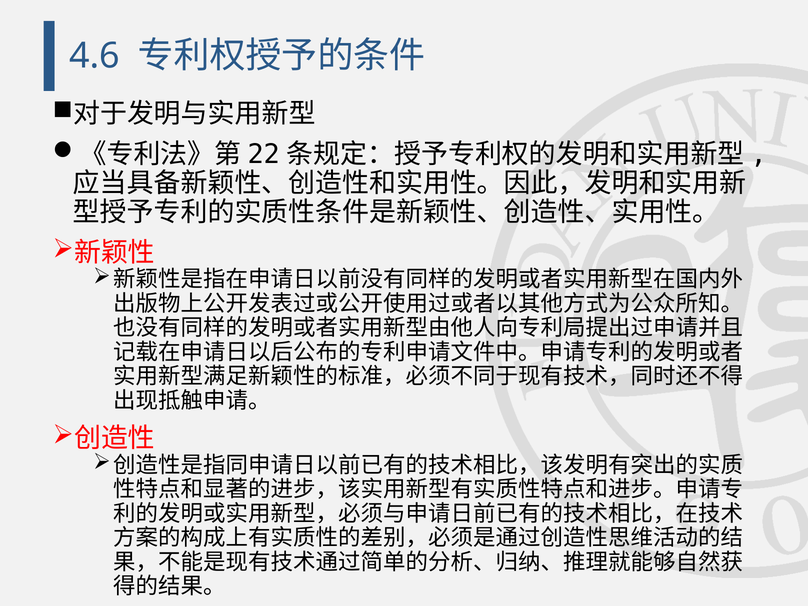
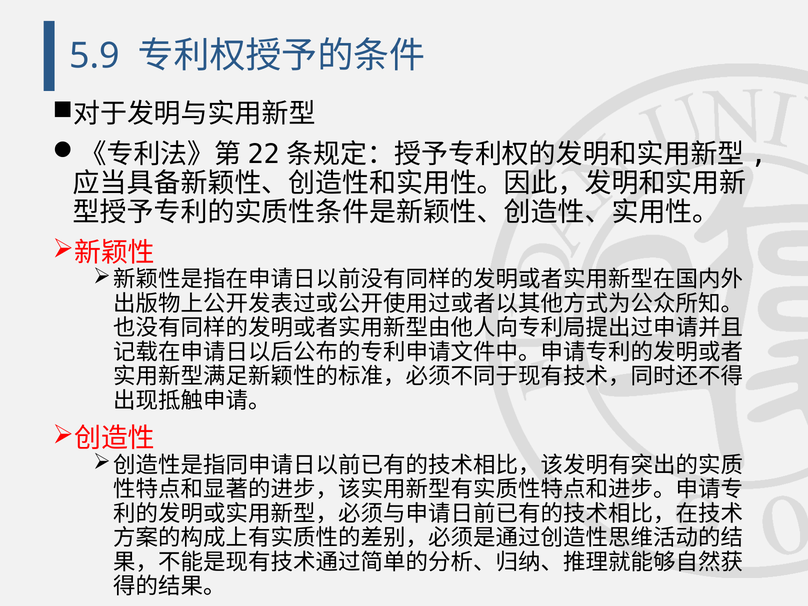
4.6: 4.6 -> 5.9 (94, 56)
